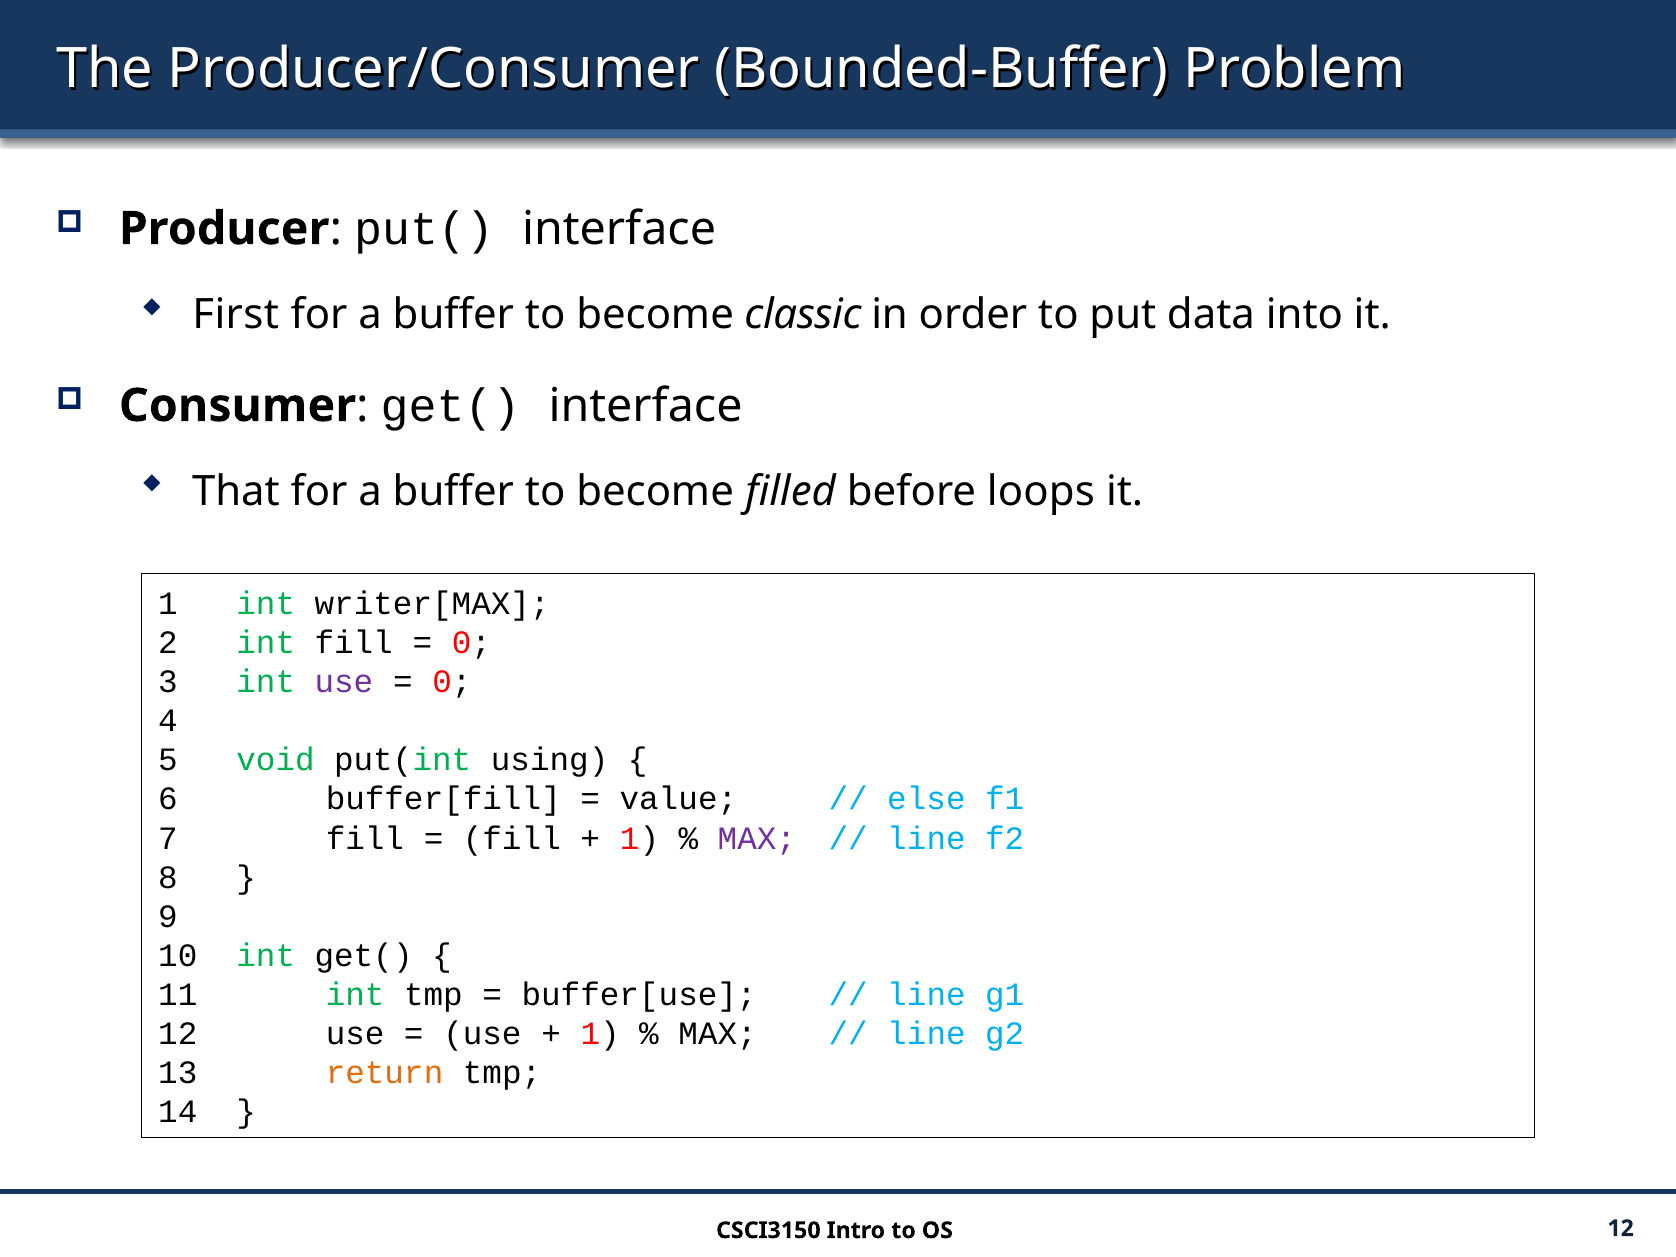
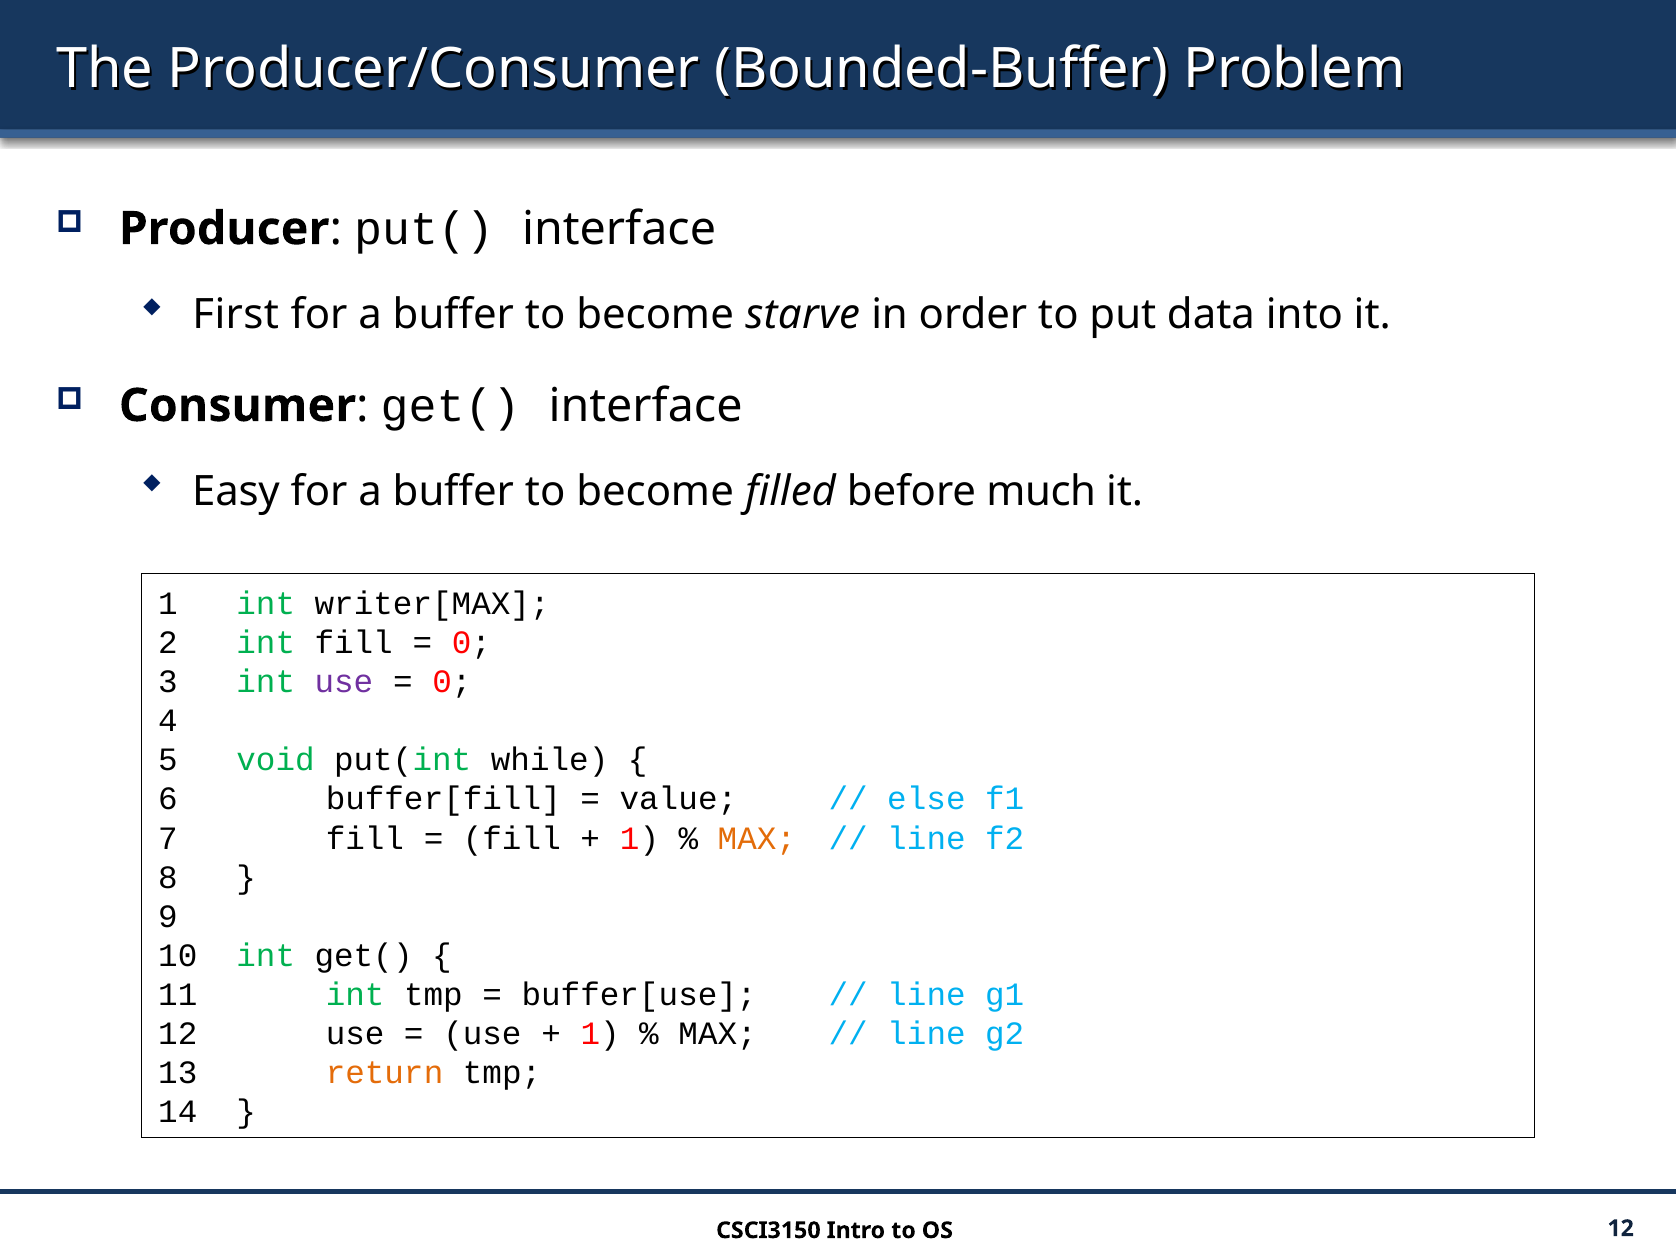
classic: classic -> starve (803, 315)
That: That -> Easy (236, 492)
loops: loops -> much (1041, 492)
using: using -> while (550, 760)
MAX colour: purple -> orange (757, 838)
